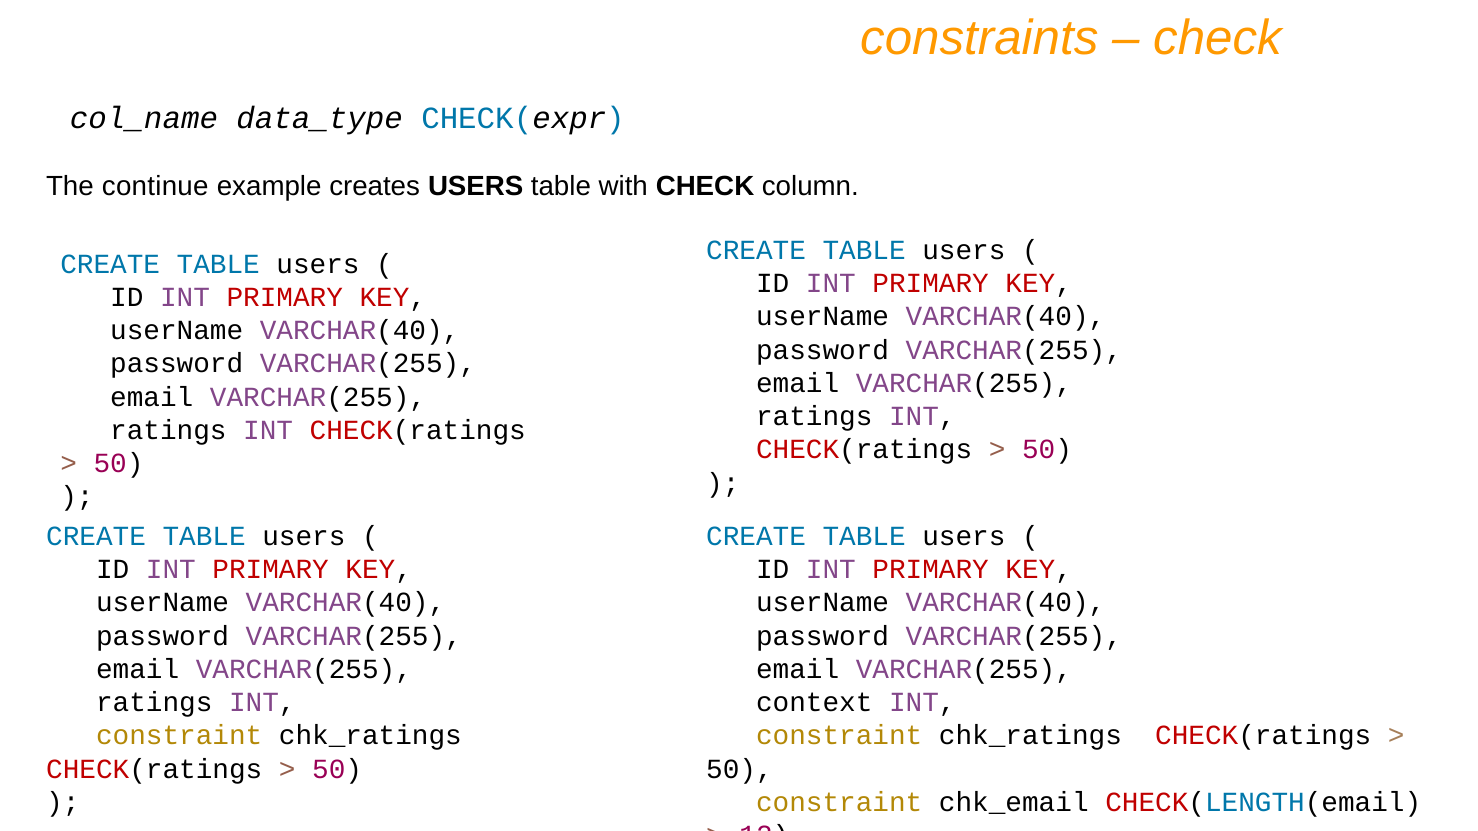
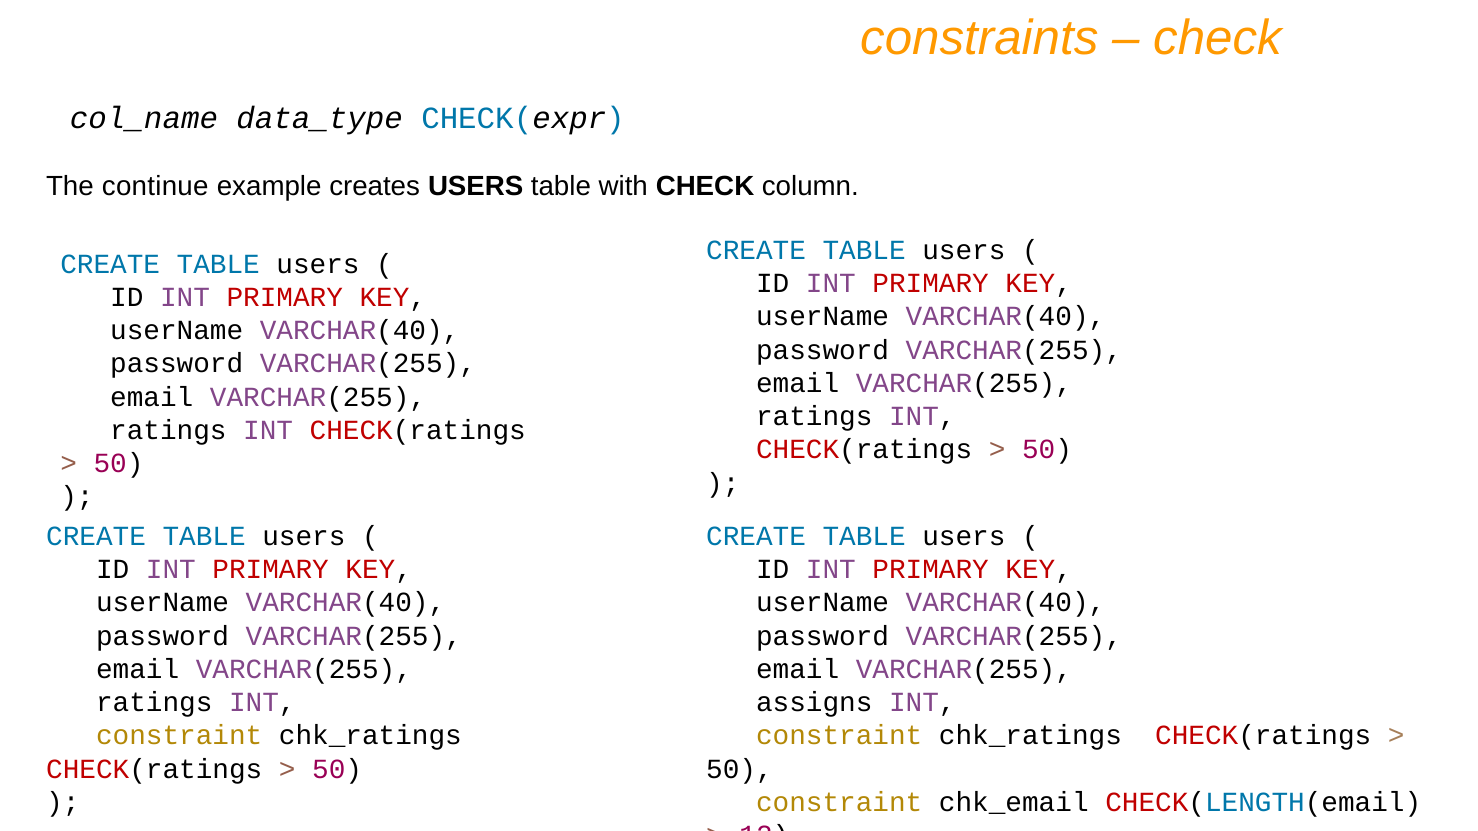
context: context -> assigns (814, 703)
